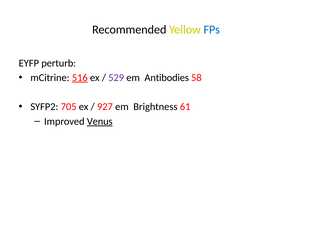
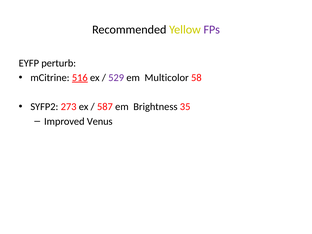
FPs colour: blue -> purple (212, 30)
Antibodies: Antibodies -> Multicolor (167, 78)
705: 705 -> 273 (69, 107)
927: 927 -> 587 (105, 107)
61: 61 -> 35 (185, 107)
Venus underline: present -> none (100, 121)
